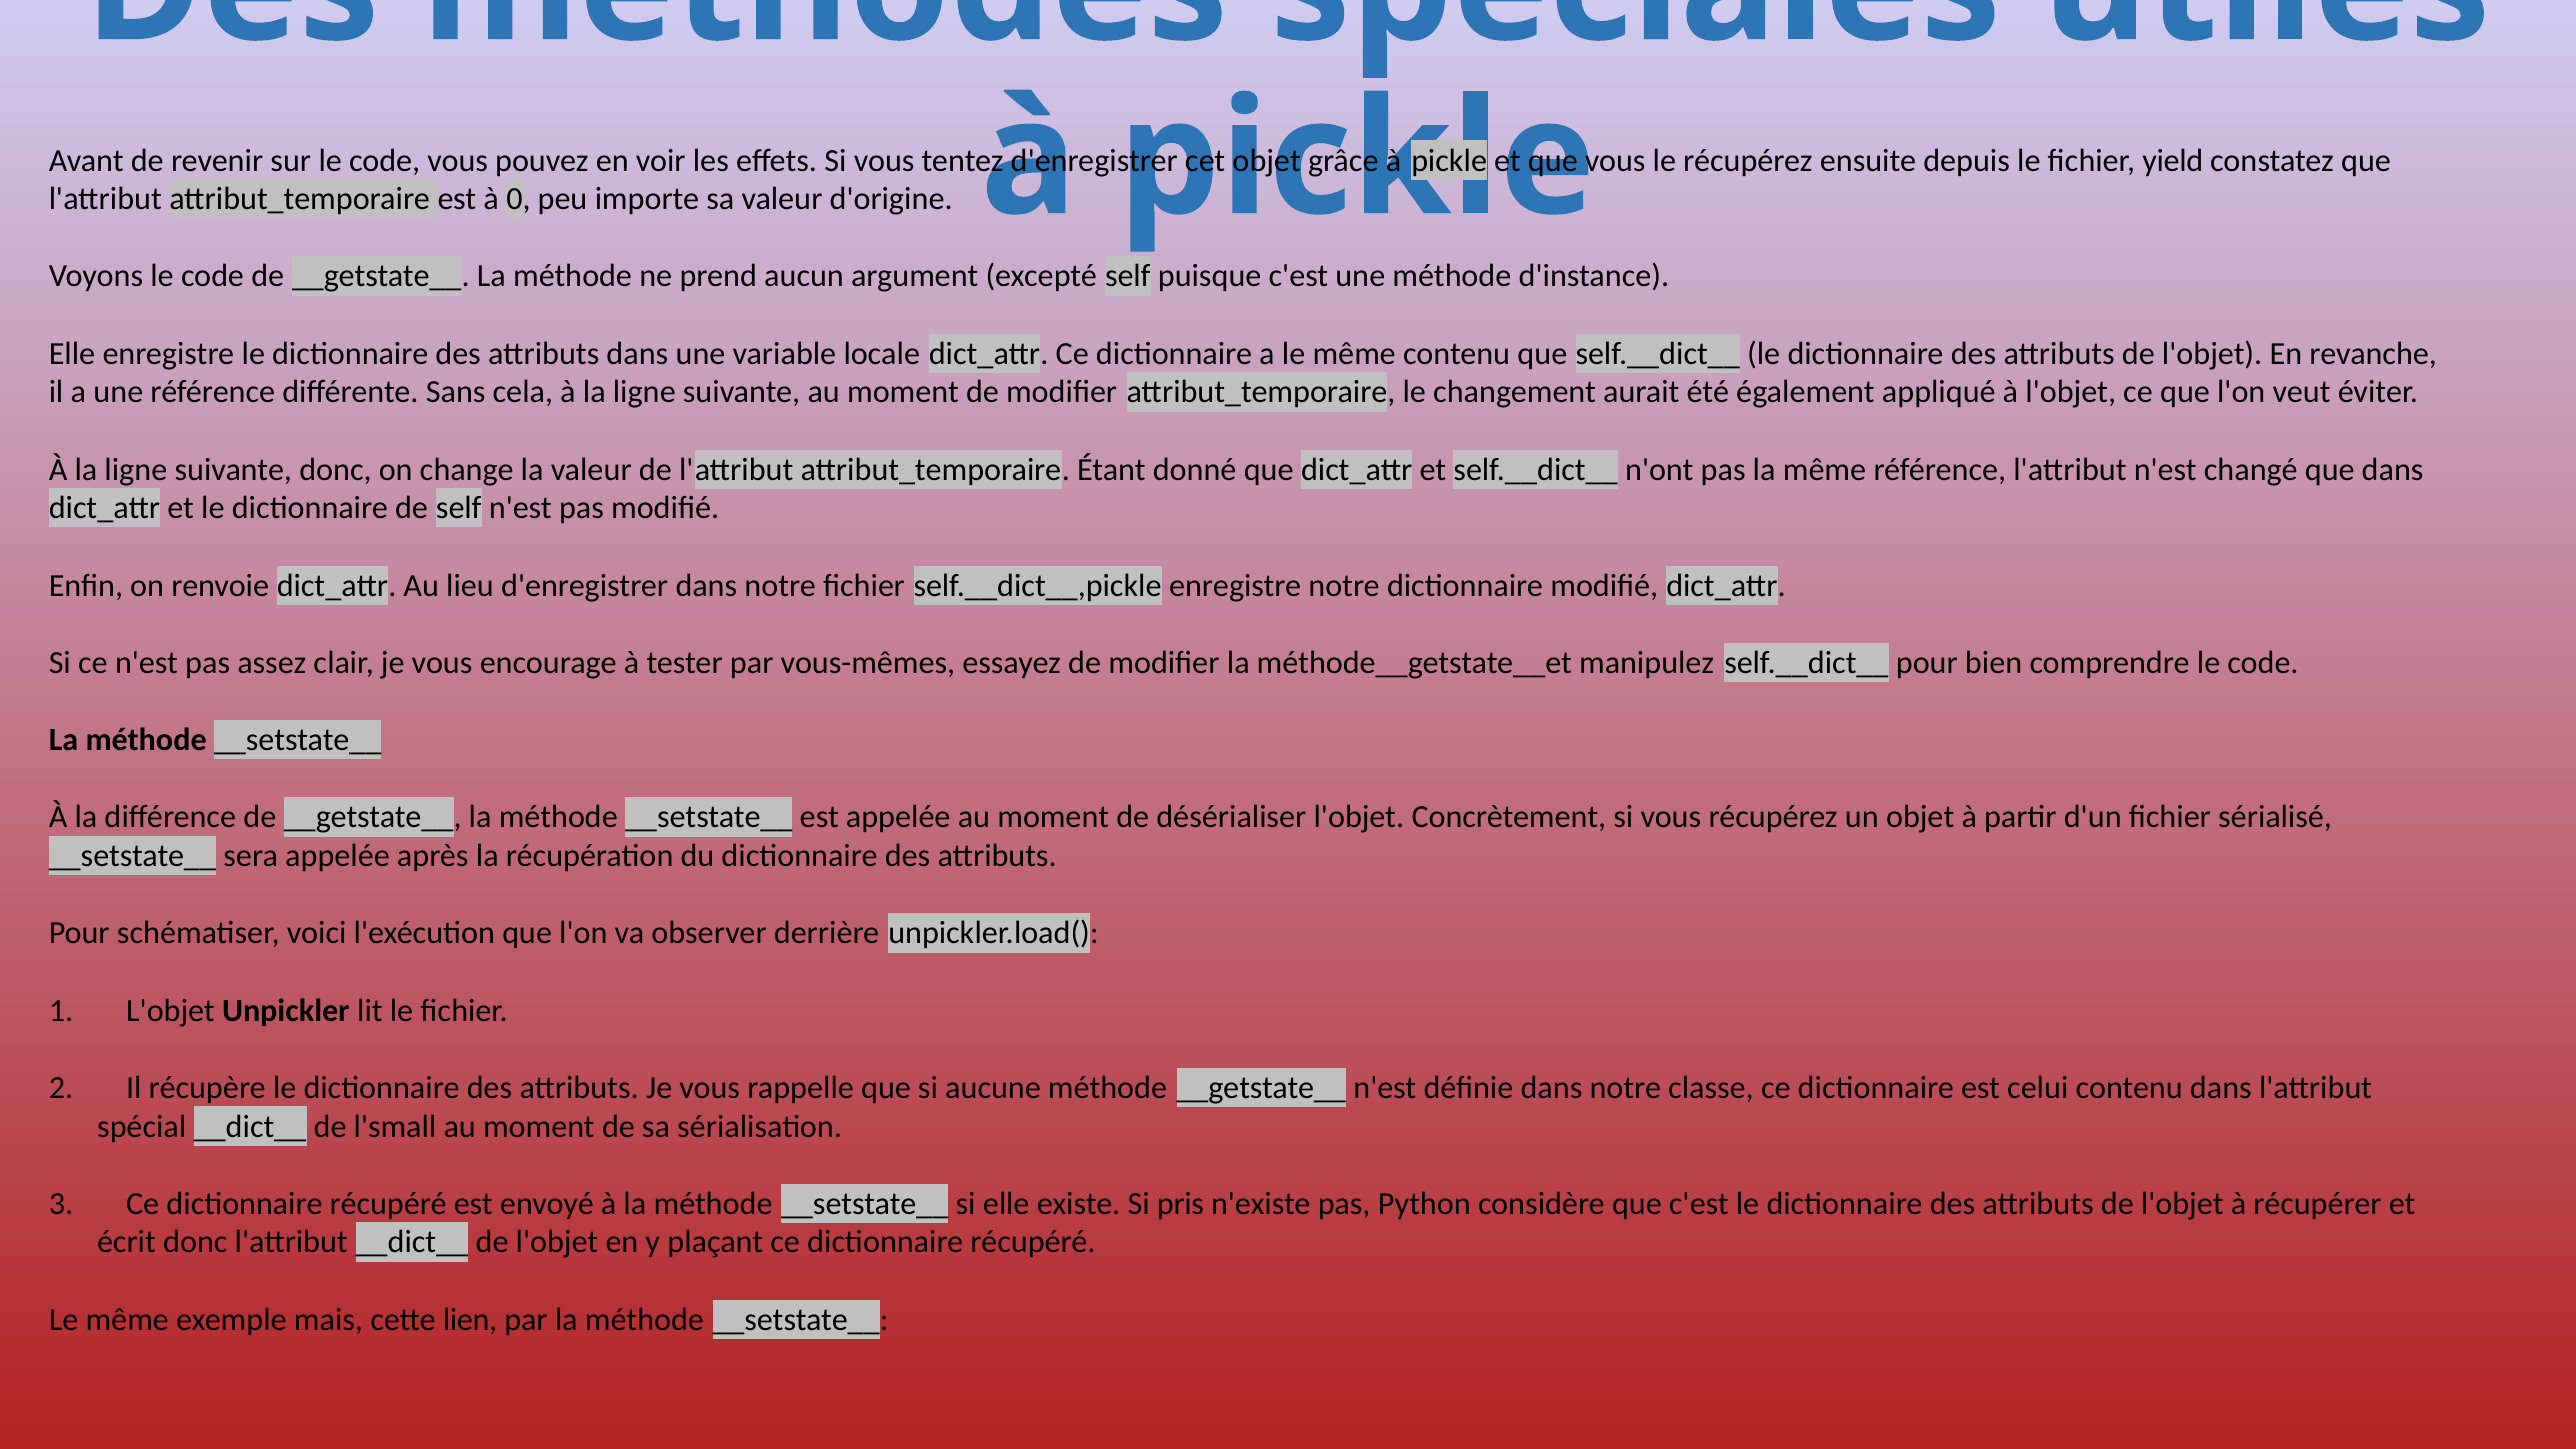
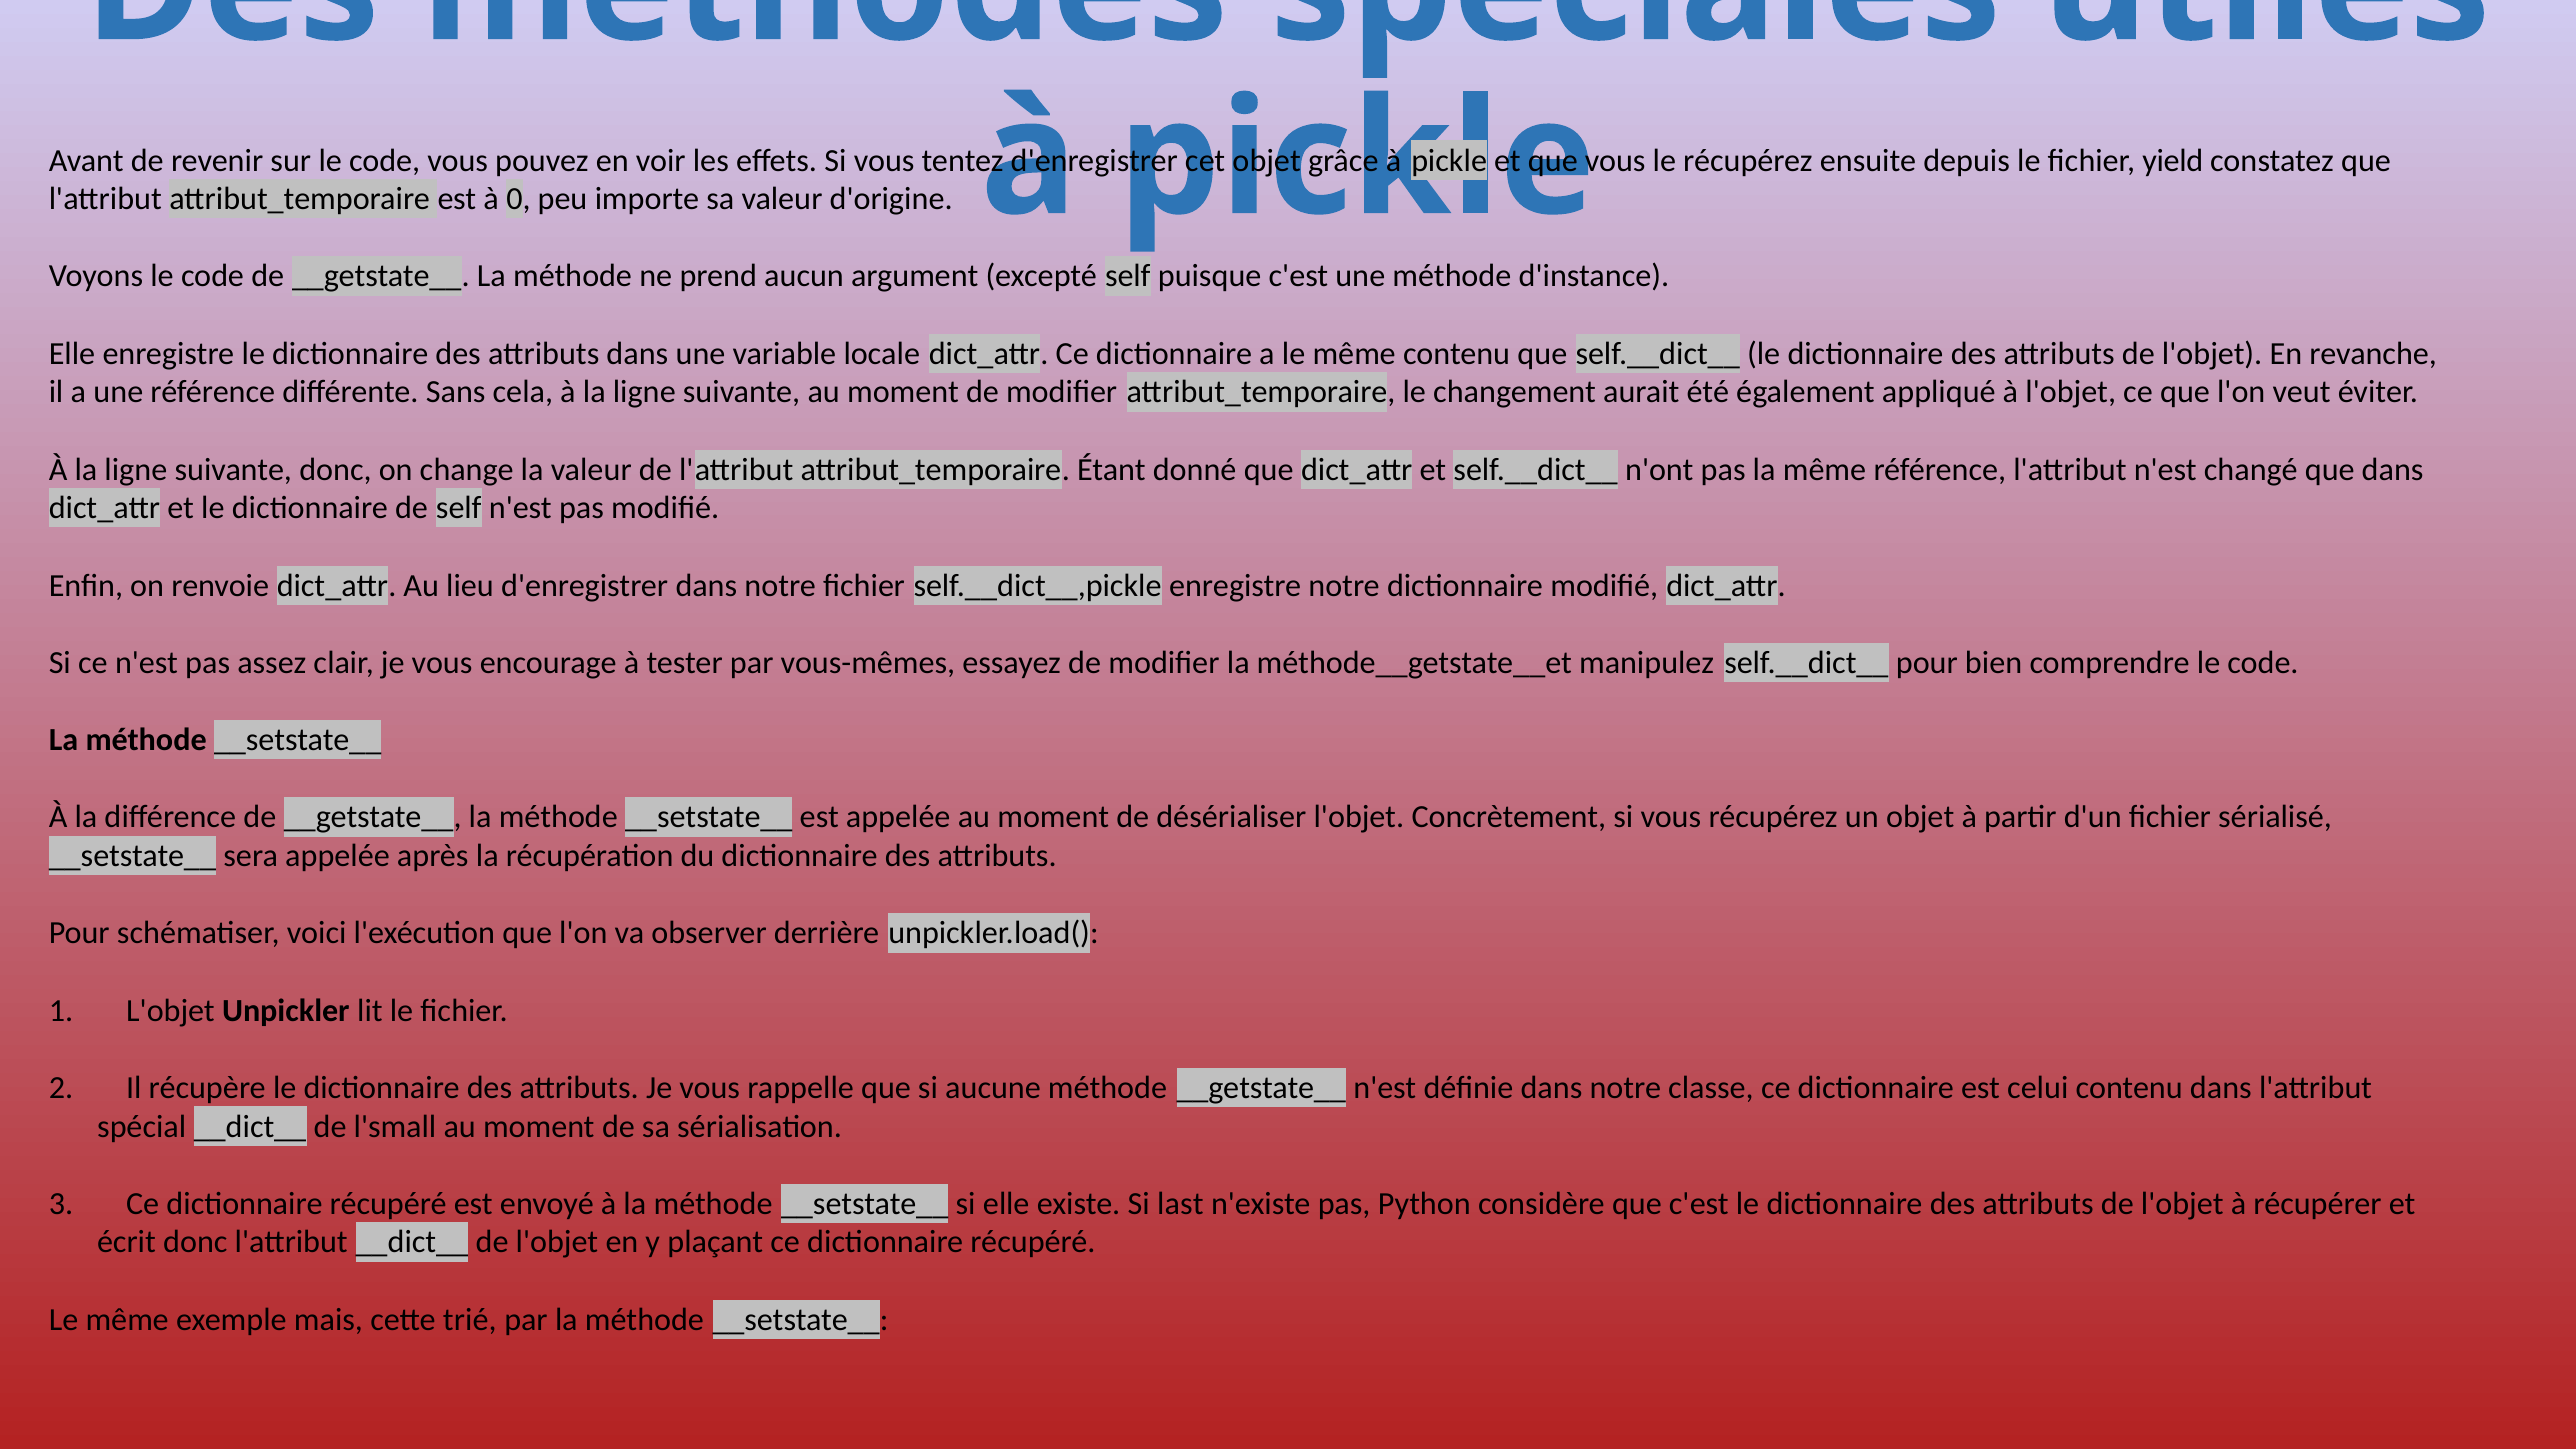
pris: pris -> last (1180, 1204)
lien: lien -> trié (470, 1320)
